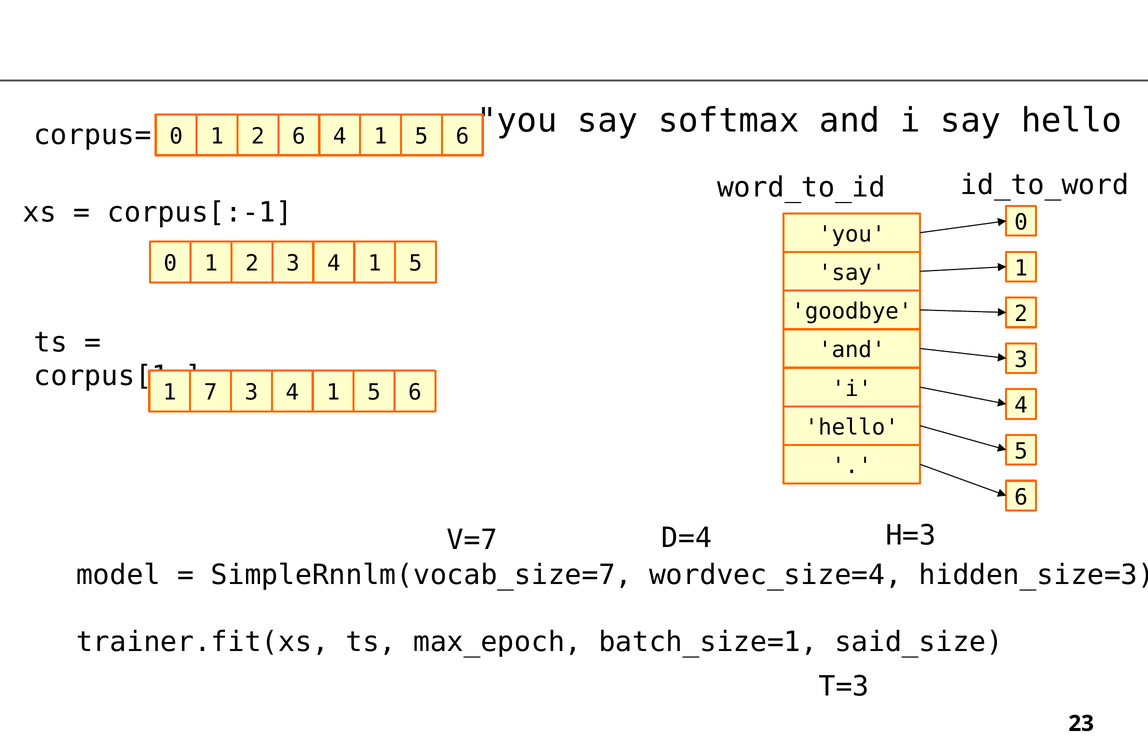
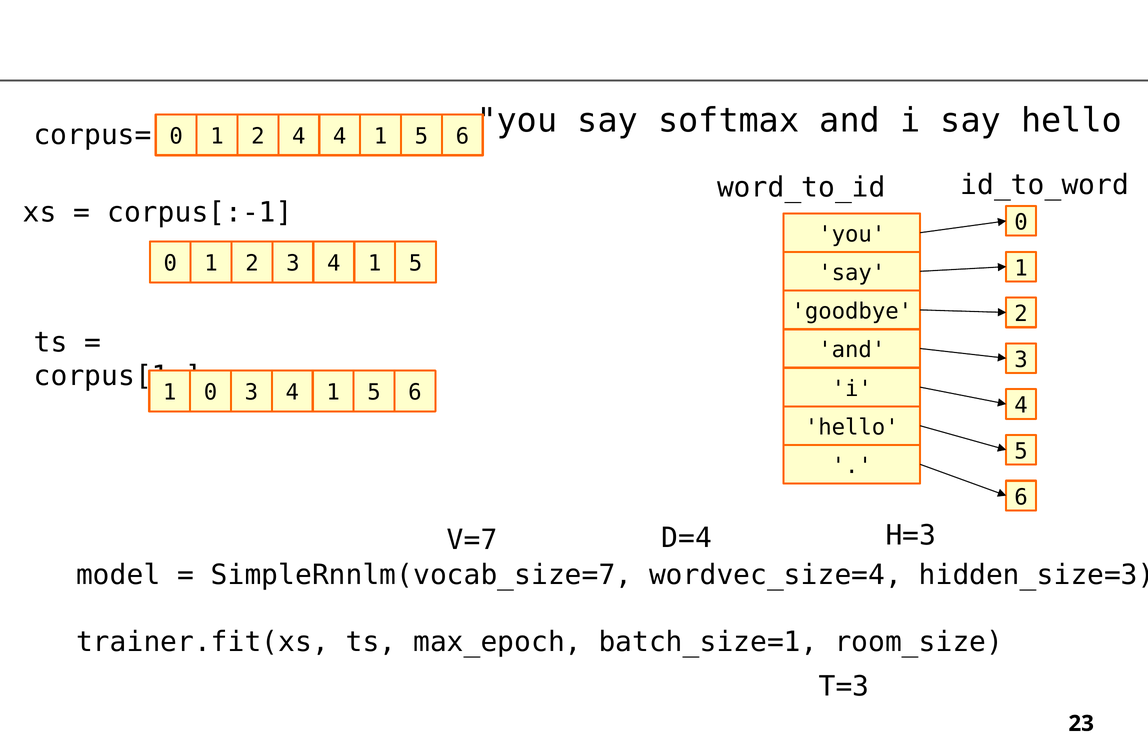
2 6: 6 -> 4 (299, 136)
7: 7 -> 0 (211, 393)
said_size: said_size -> room_size (919, 642)
